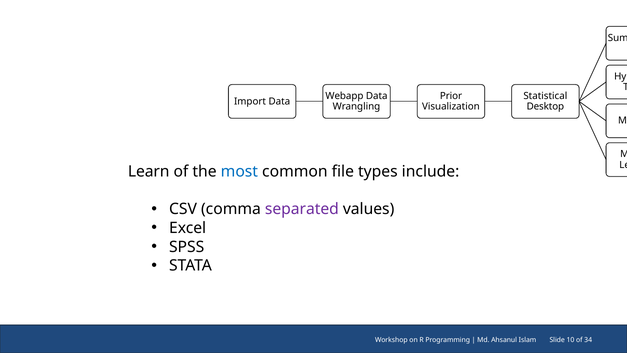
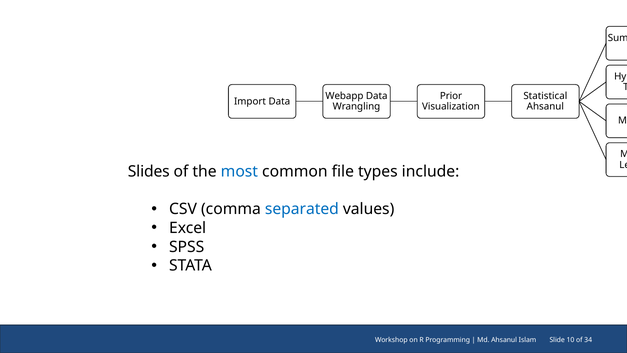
Desktop: Desktop -> Ahsanul (545, 107)
Learn: Learn -> Slides (149, 171)
separated colour: purple -> blue (302, 209)
